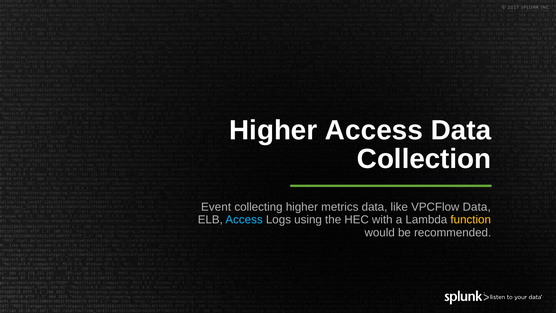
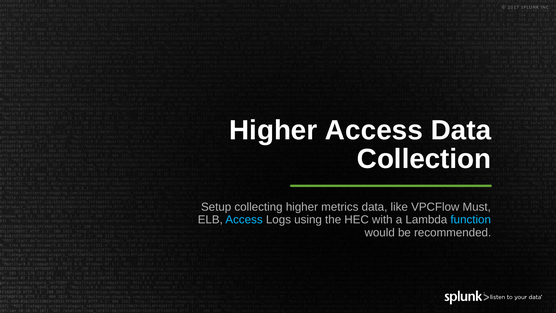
Event: Event -> Setup (216, 207)
VPCFlow Data: Data -> Must (477, 207)
function colour: yellow -> light blue (471, 220)
